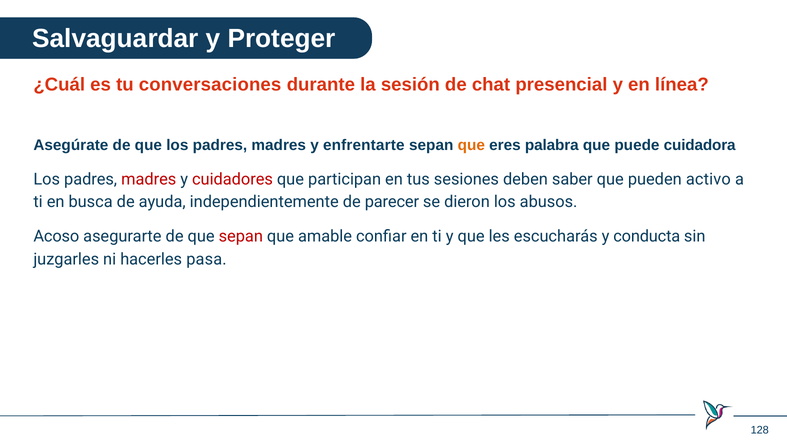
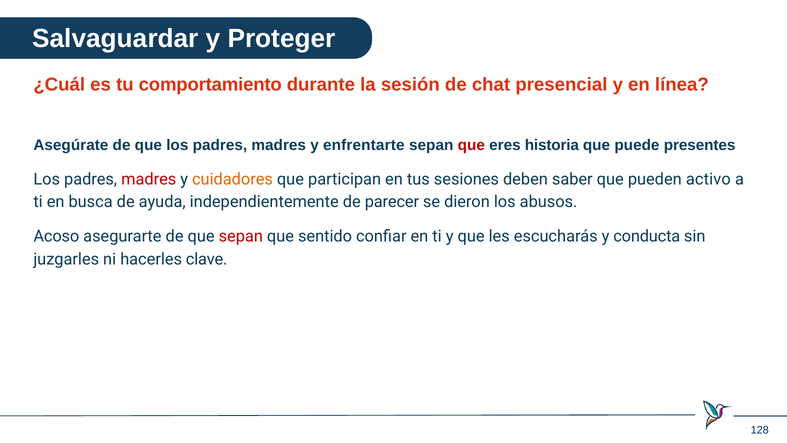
conversaciones: conversaciones -> comportamiento (210, 84)
que colour: orange -> red (471, 145)
palabra: palabra -> historia (552, 145)
cuidadora: cuidadora -> presentes (700, 145)
cuidadores colour: red -> orange (233, 179)
amable: amable -> sentido (325, 236)
pasa: pasa -> clave (207, 259)
